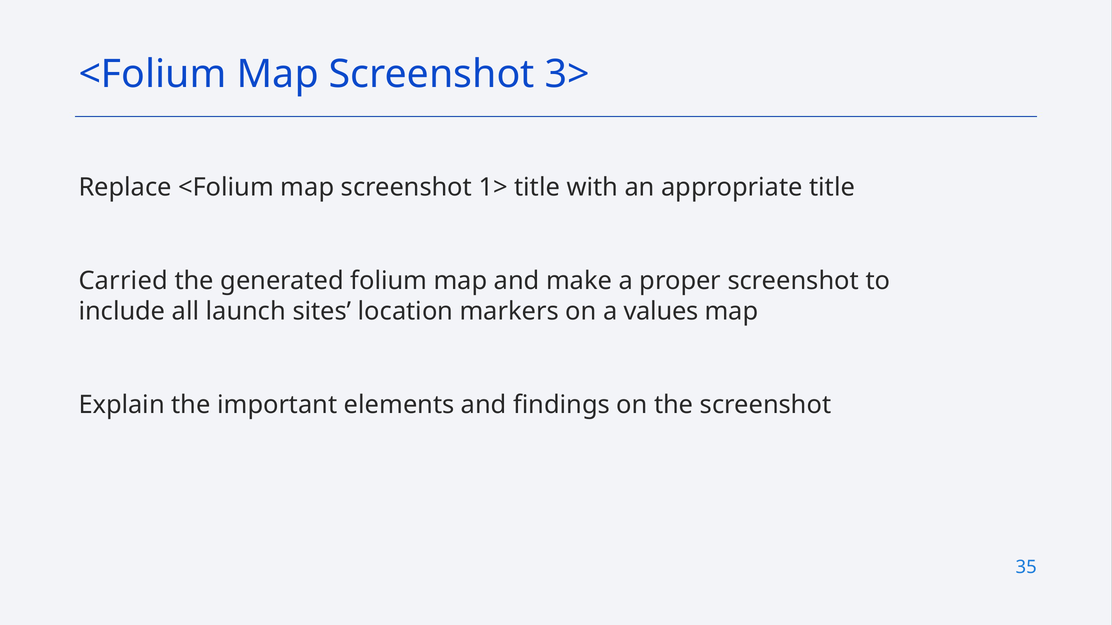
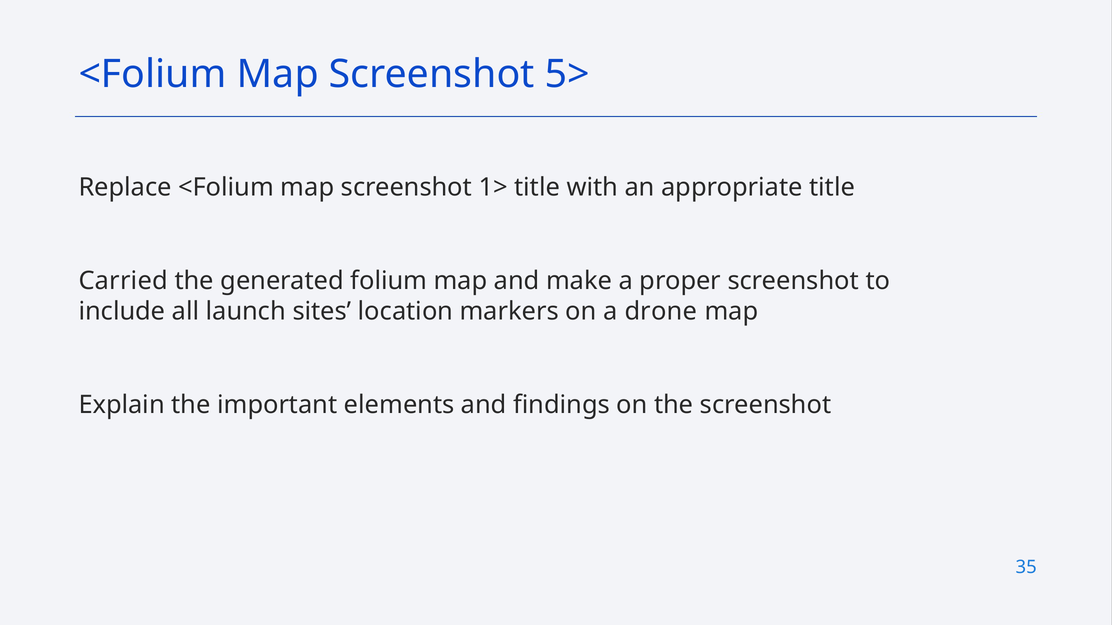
3>: 3> -> 5> (567, 74)
values: values -> drone (661, 312)
